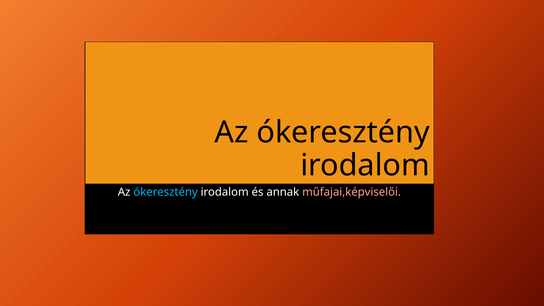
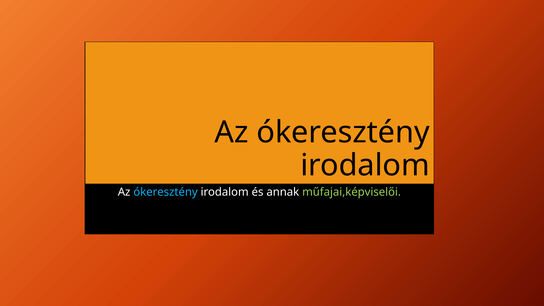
műfajai,képviselői colour: pink -> light green (352, 192)
